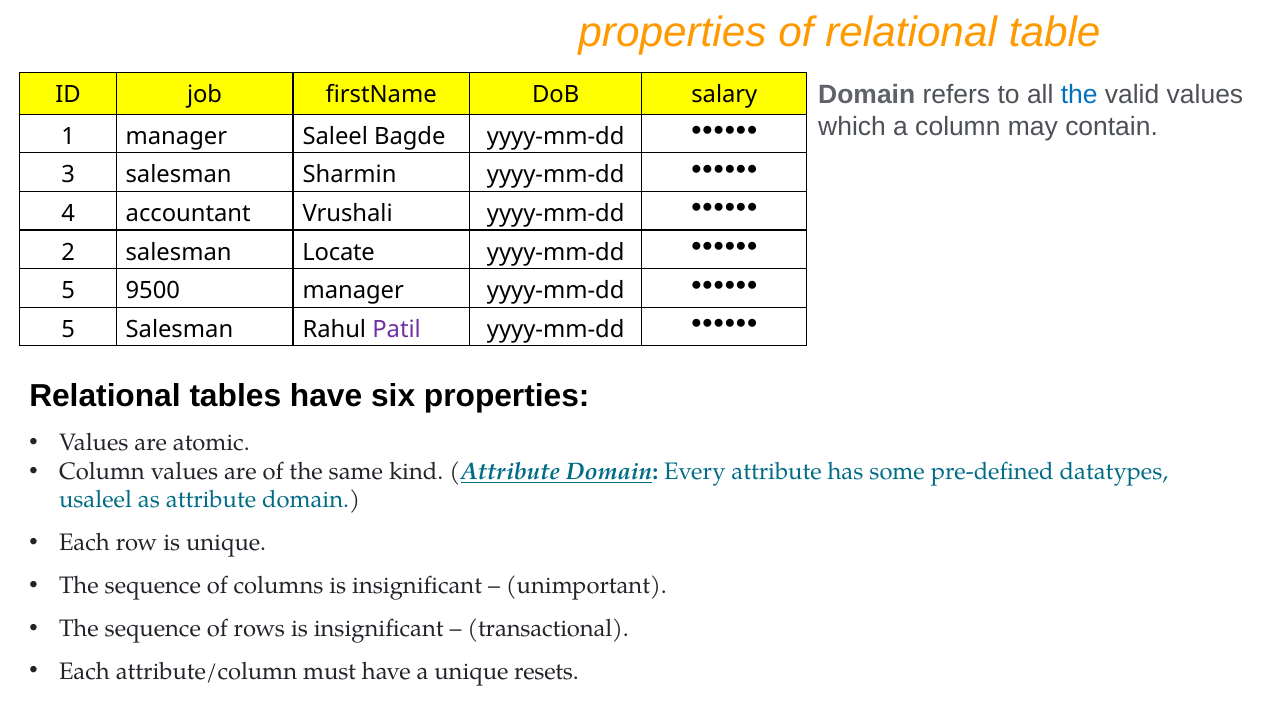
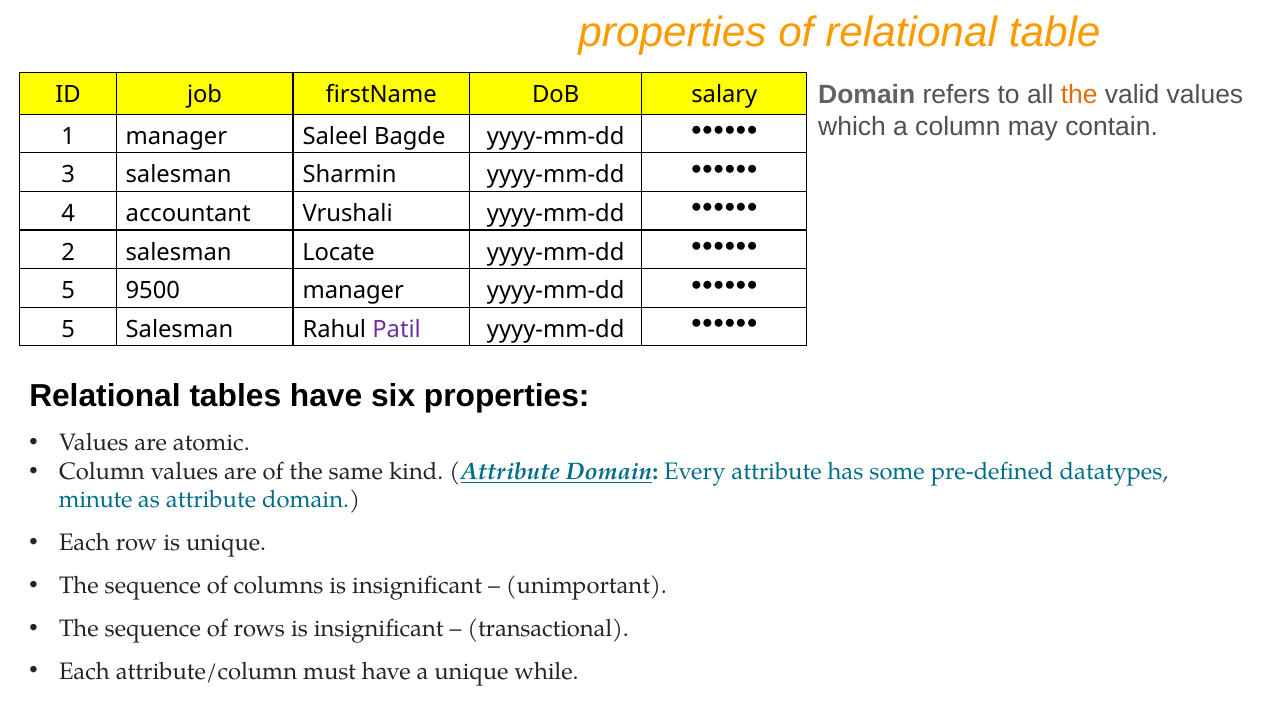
the colour: blue -> orange (1079, 95)
usaleel: usaleel -> minute (96, 500)
resets: resets -> while (546, 671)
